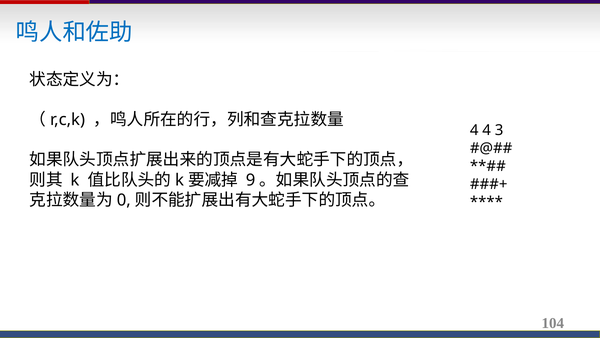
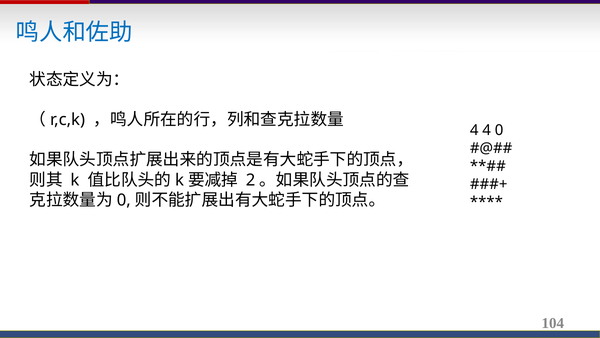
4 3: 3 -> 0 (499, 130)
9: 9 -> 2 (251, 180)
